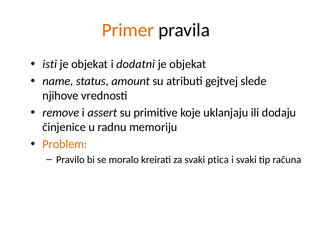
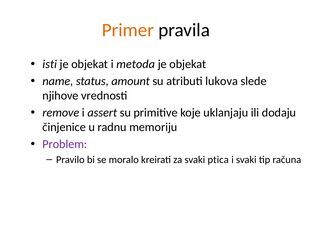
dodatni: dodatni -> metoda (136, 64)
gejtvej: gejtvej -> lukova (222, 81)
Problem colour: orange -> purple (65, 144)
